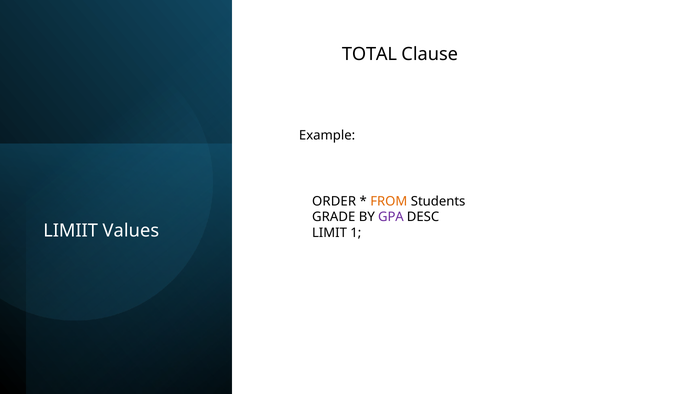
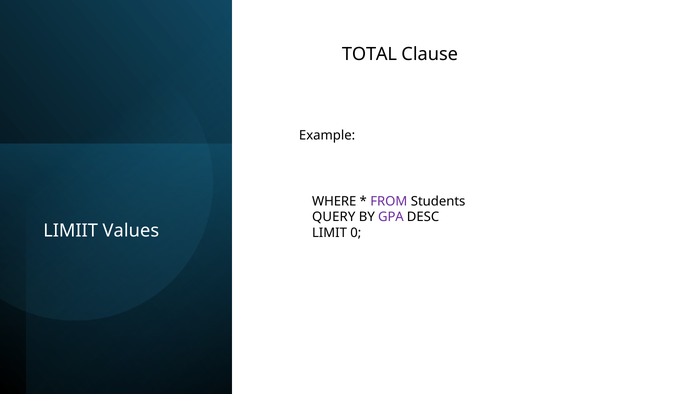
ORDER: ORDER -> WHERE (334, 201)
FROM colour: orange -> purple (389, 201)
GRADE: GRADE -> QUERY (334, 217)
1: 1 -> 0 (356, 233)
